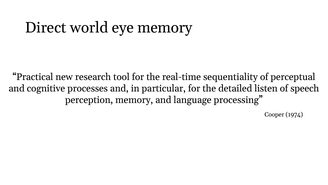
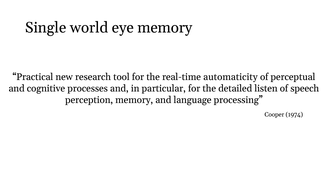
Direct: Direct -> Single (46, 28)
sequentiality: sequentiality -> automaticity (230, 77)
